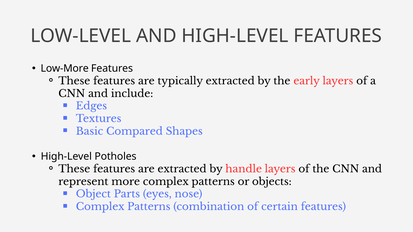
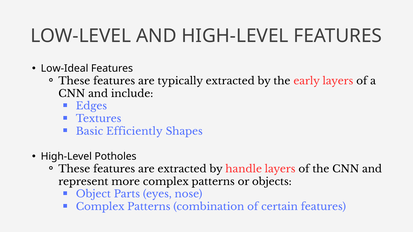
Low-More: Low-More -> Low-Ideal (65, 69)
Compared: Compared -> Efficiently (134, 132)
